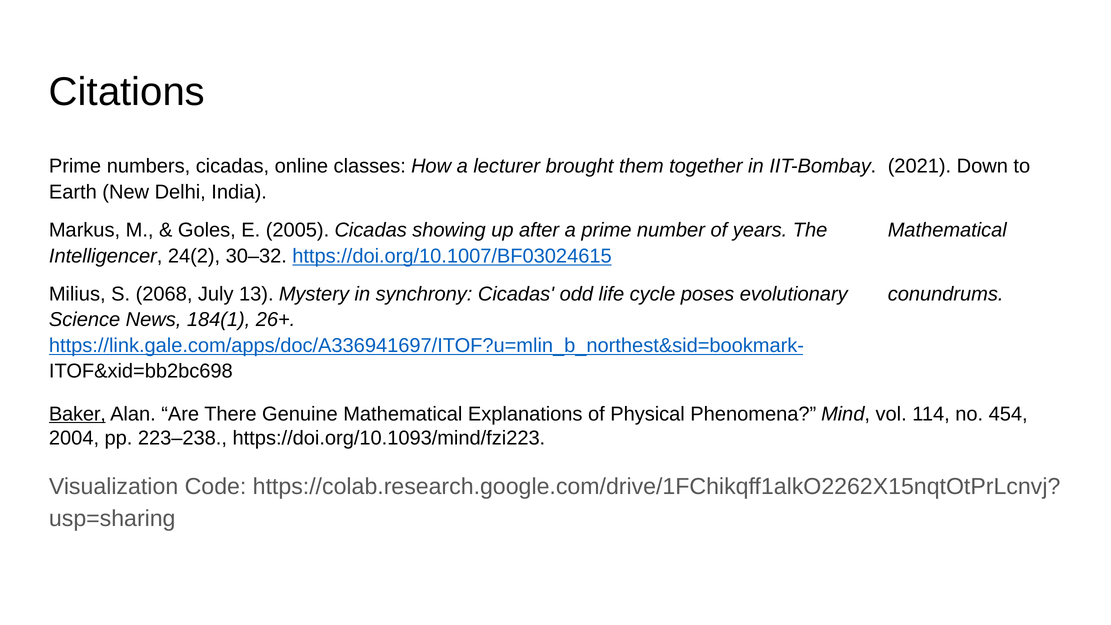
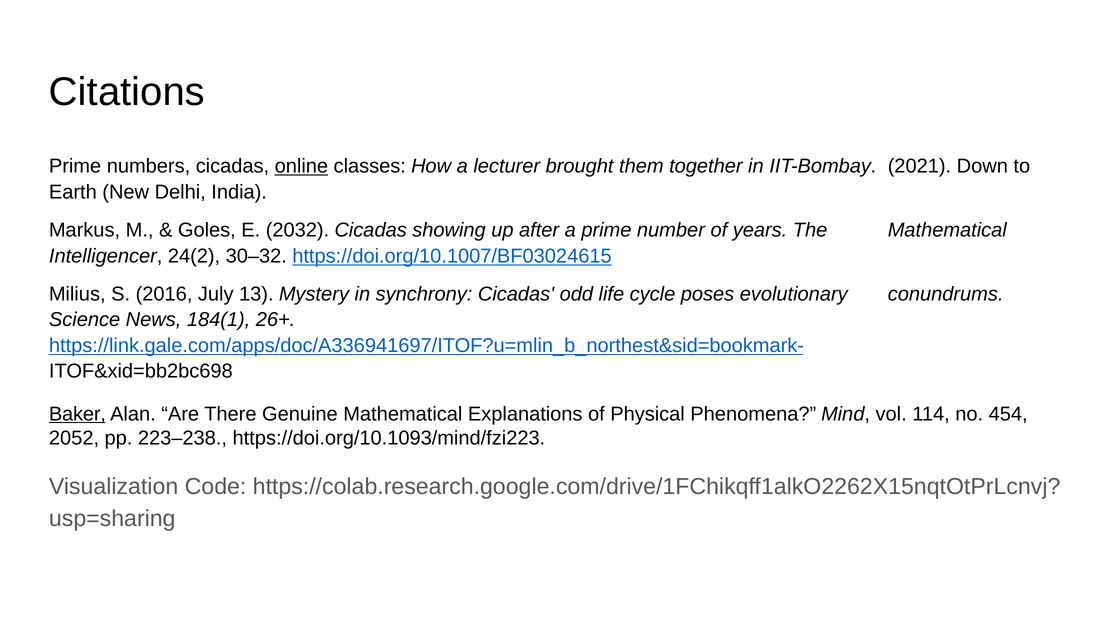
online underline: none -> present (301, 166)
2005: 2005 -> 2032 (298, 230)
2068: 2068 -> 2016 (164, 294)
2004: 2004 -> 2052 (74, 438)
